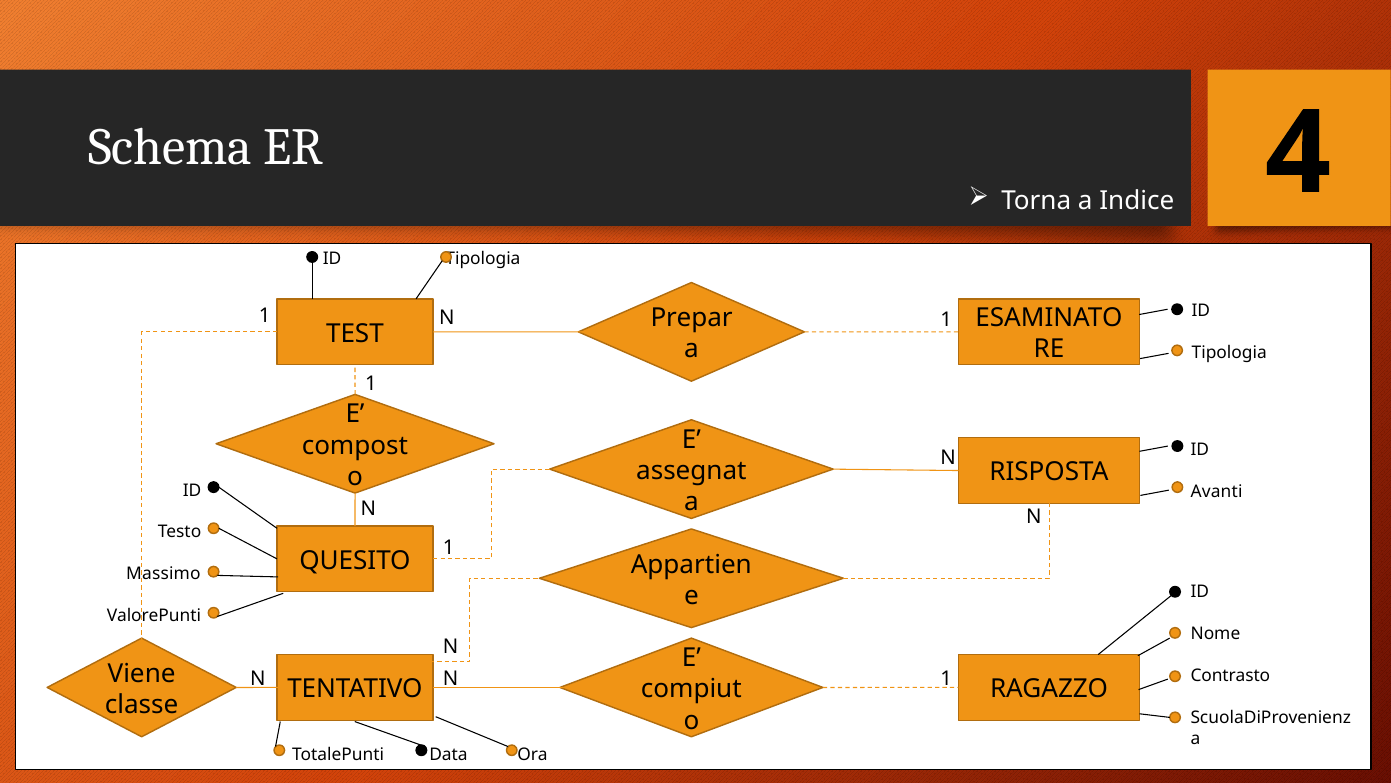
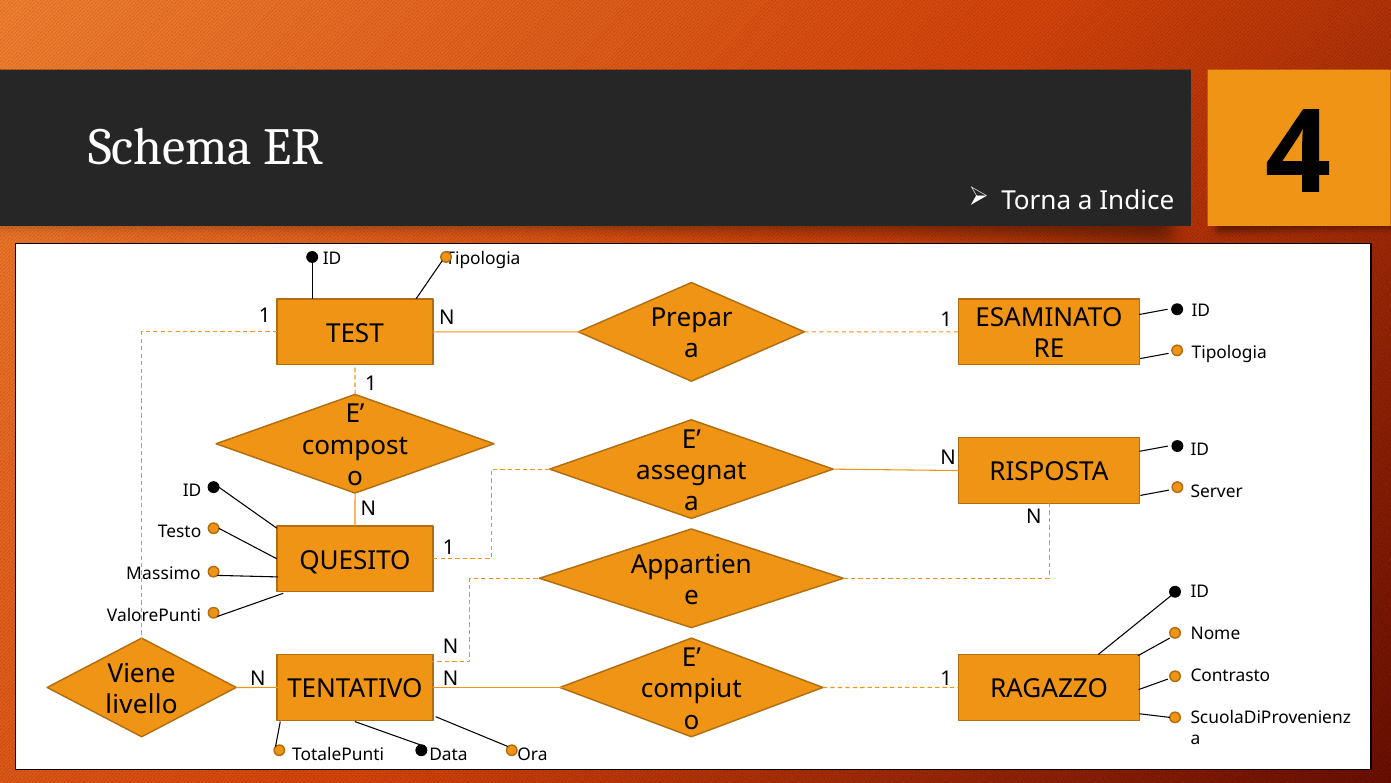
Avanti: Avanti -> Server (1217, 491)
classe: classe -> livello (141, 705)
